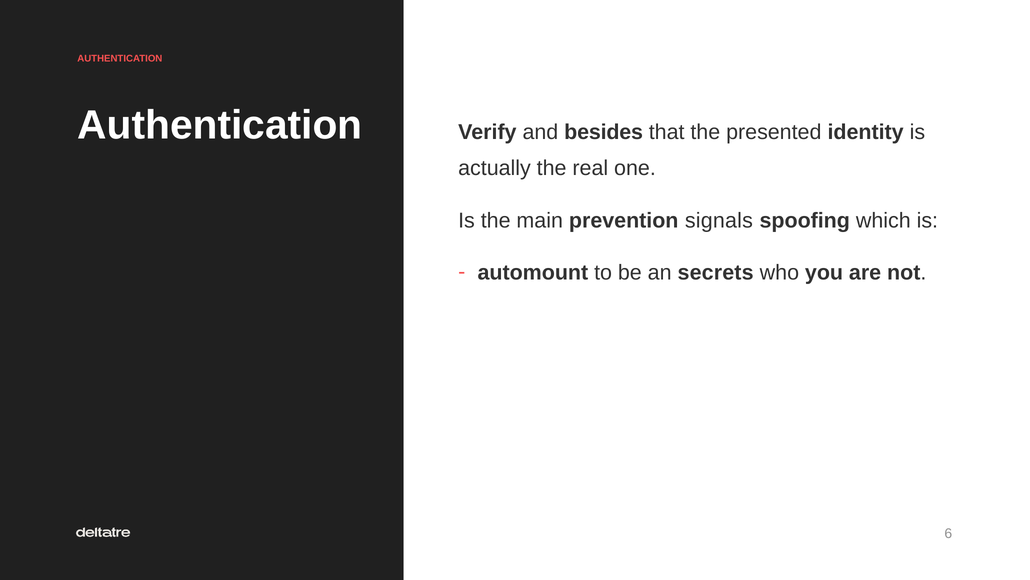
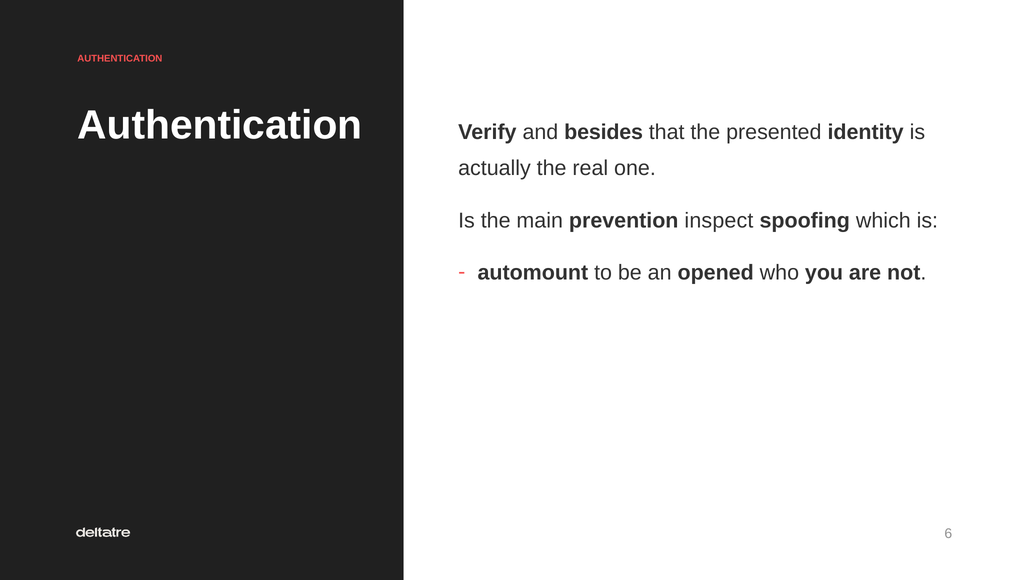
signals: signals -> inspect (719, 220)
secrets: secrets -> opened (716, 272)
